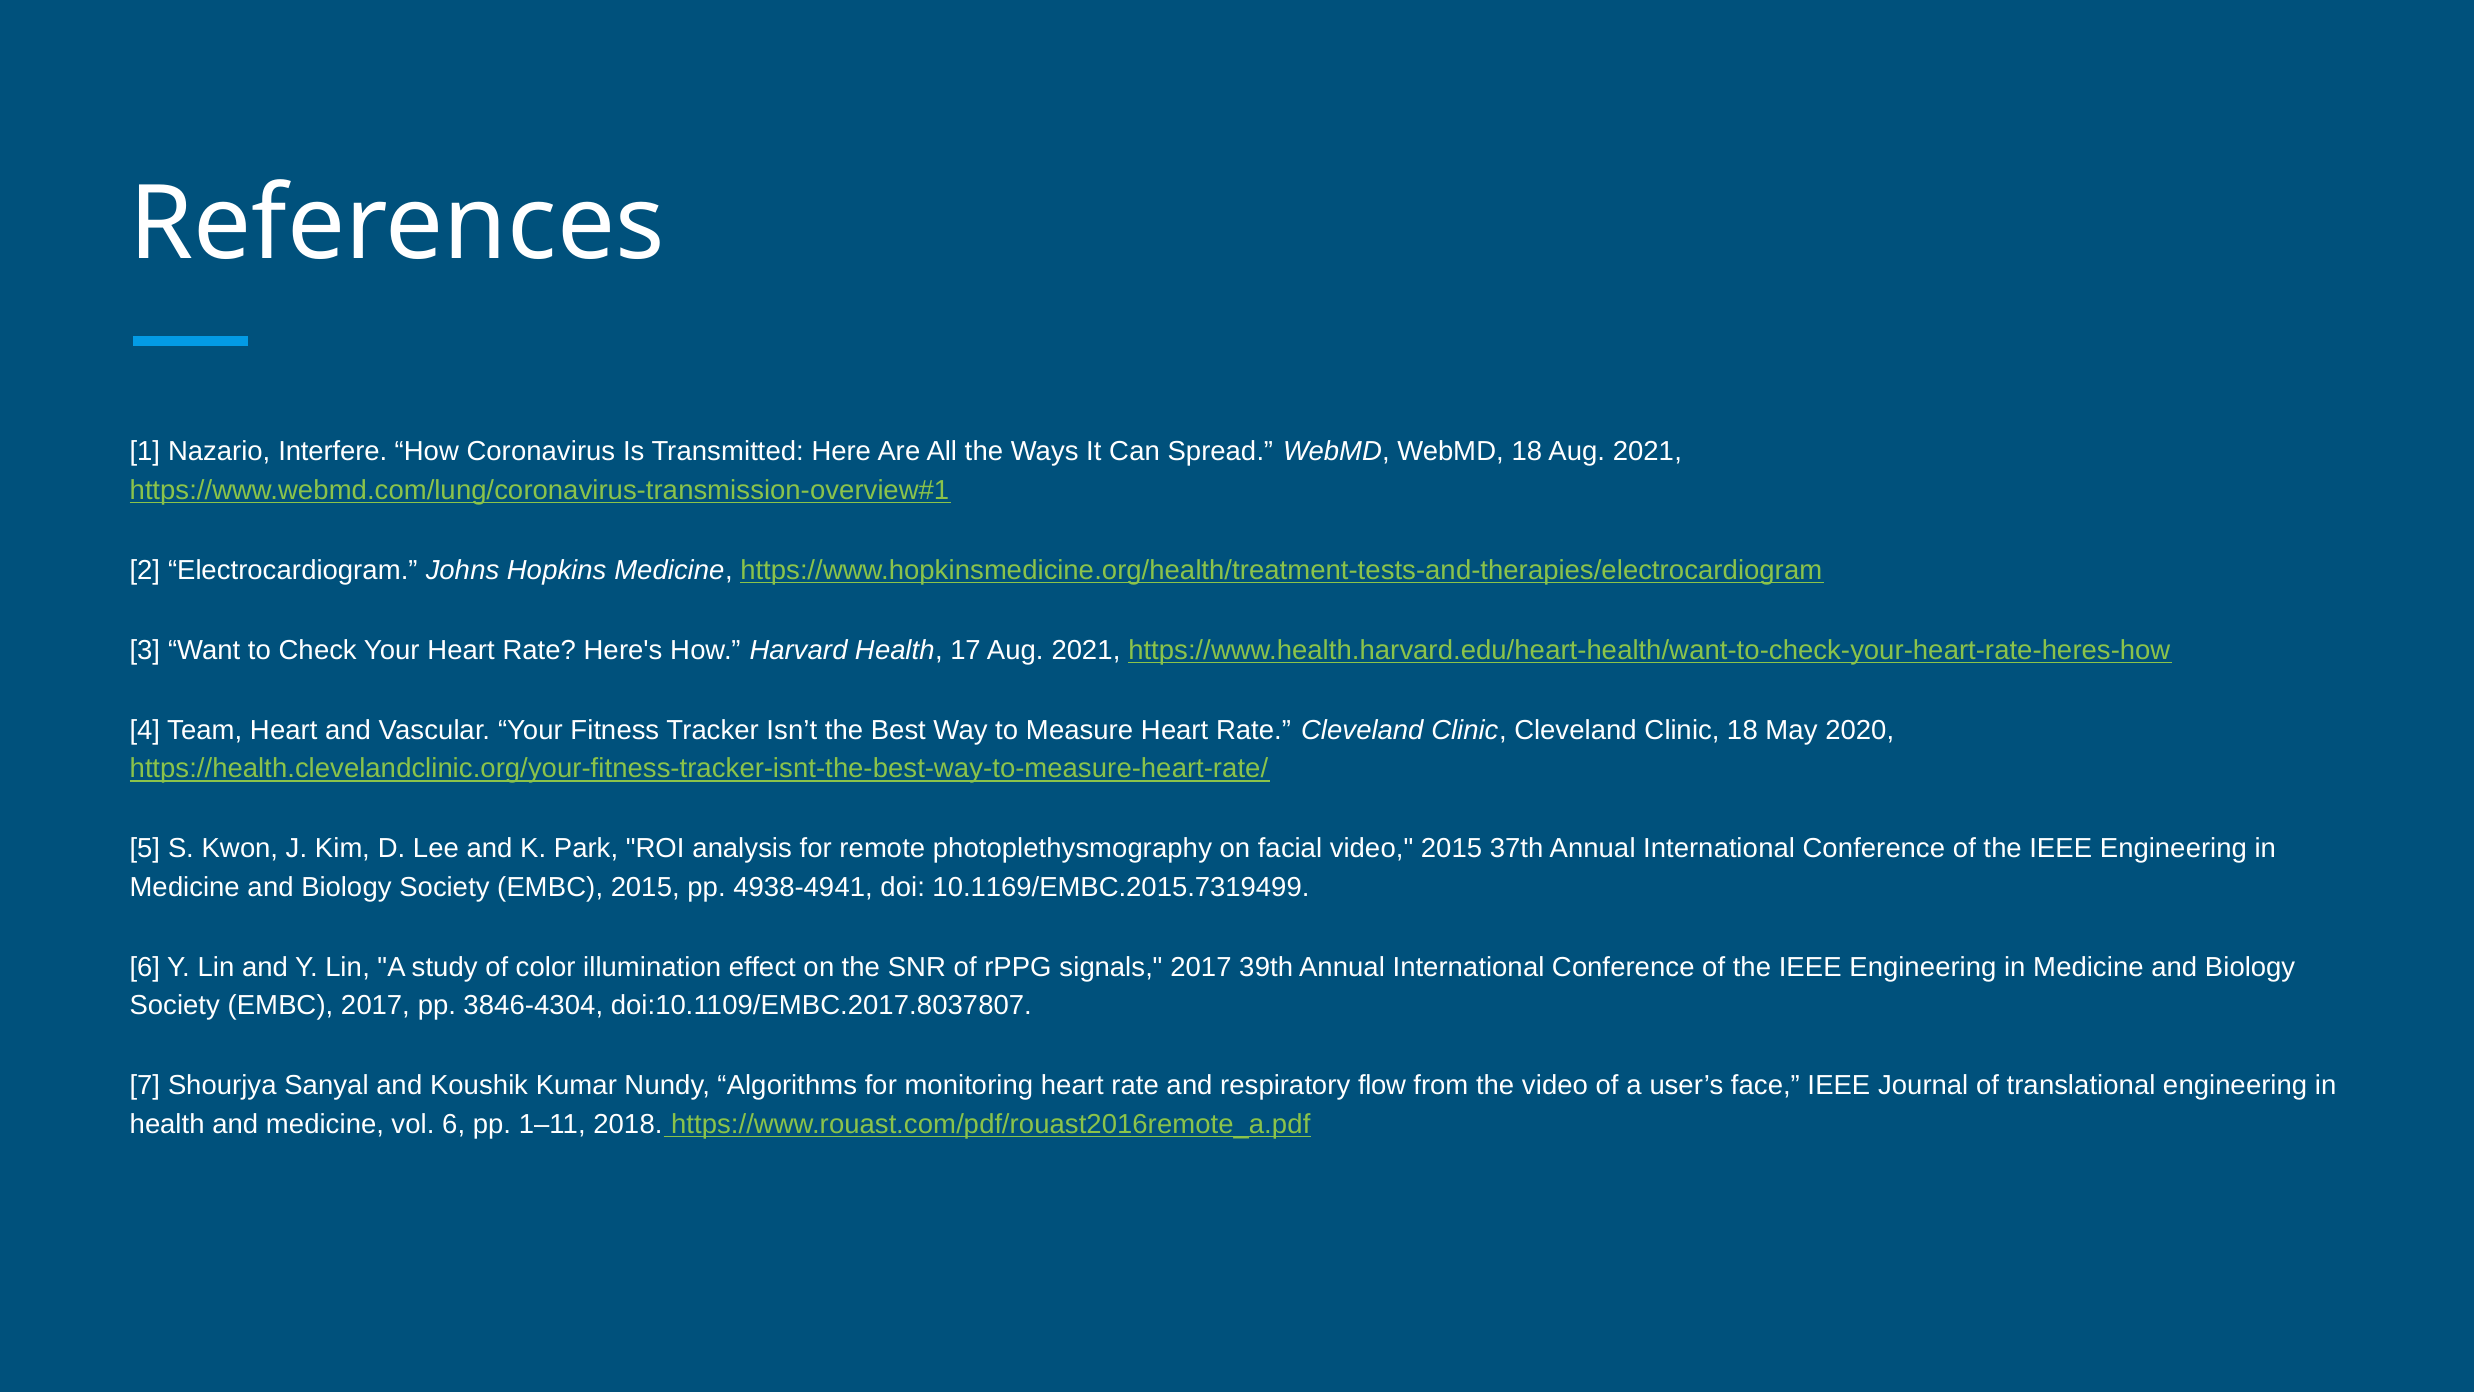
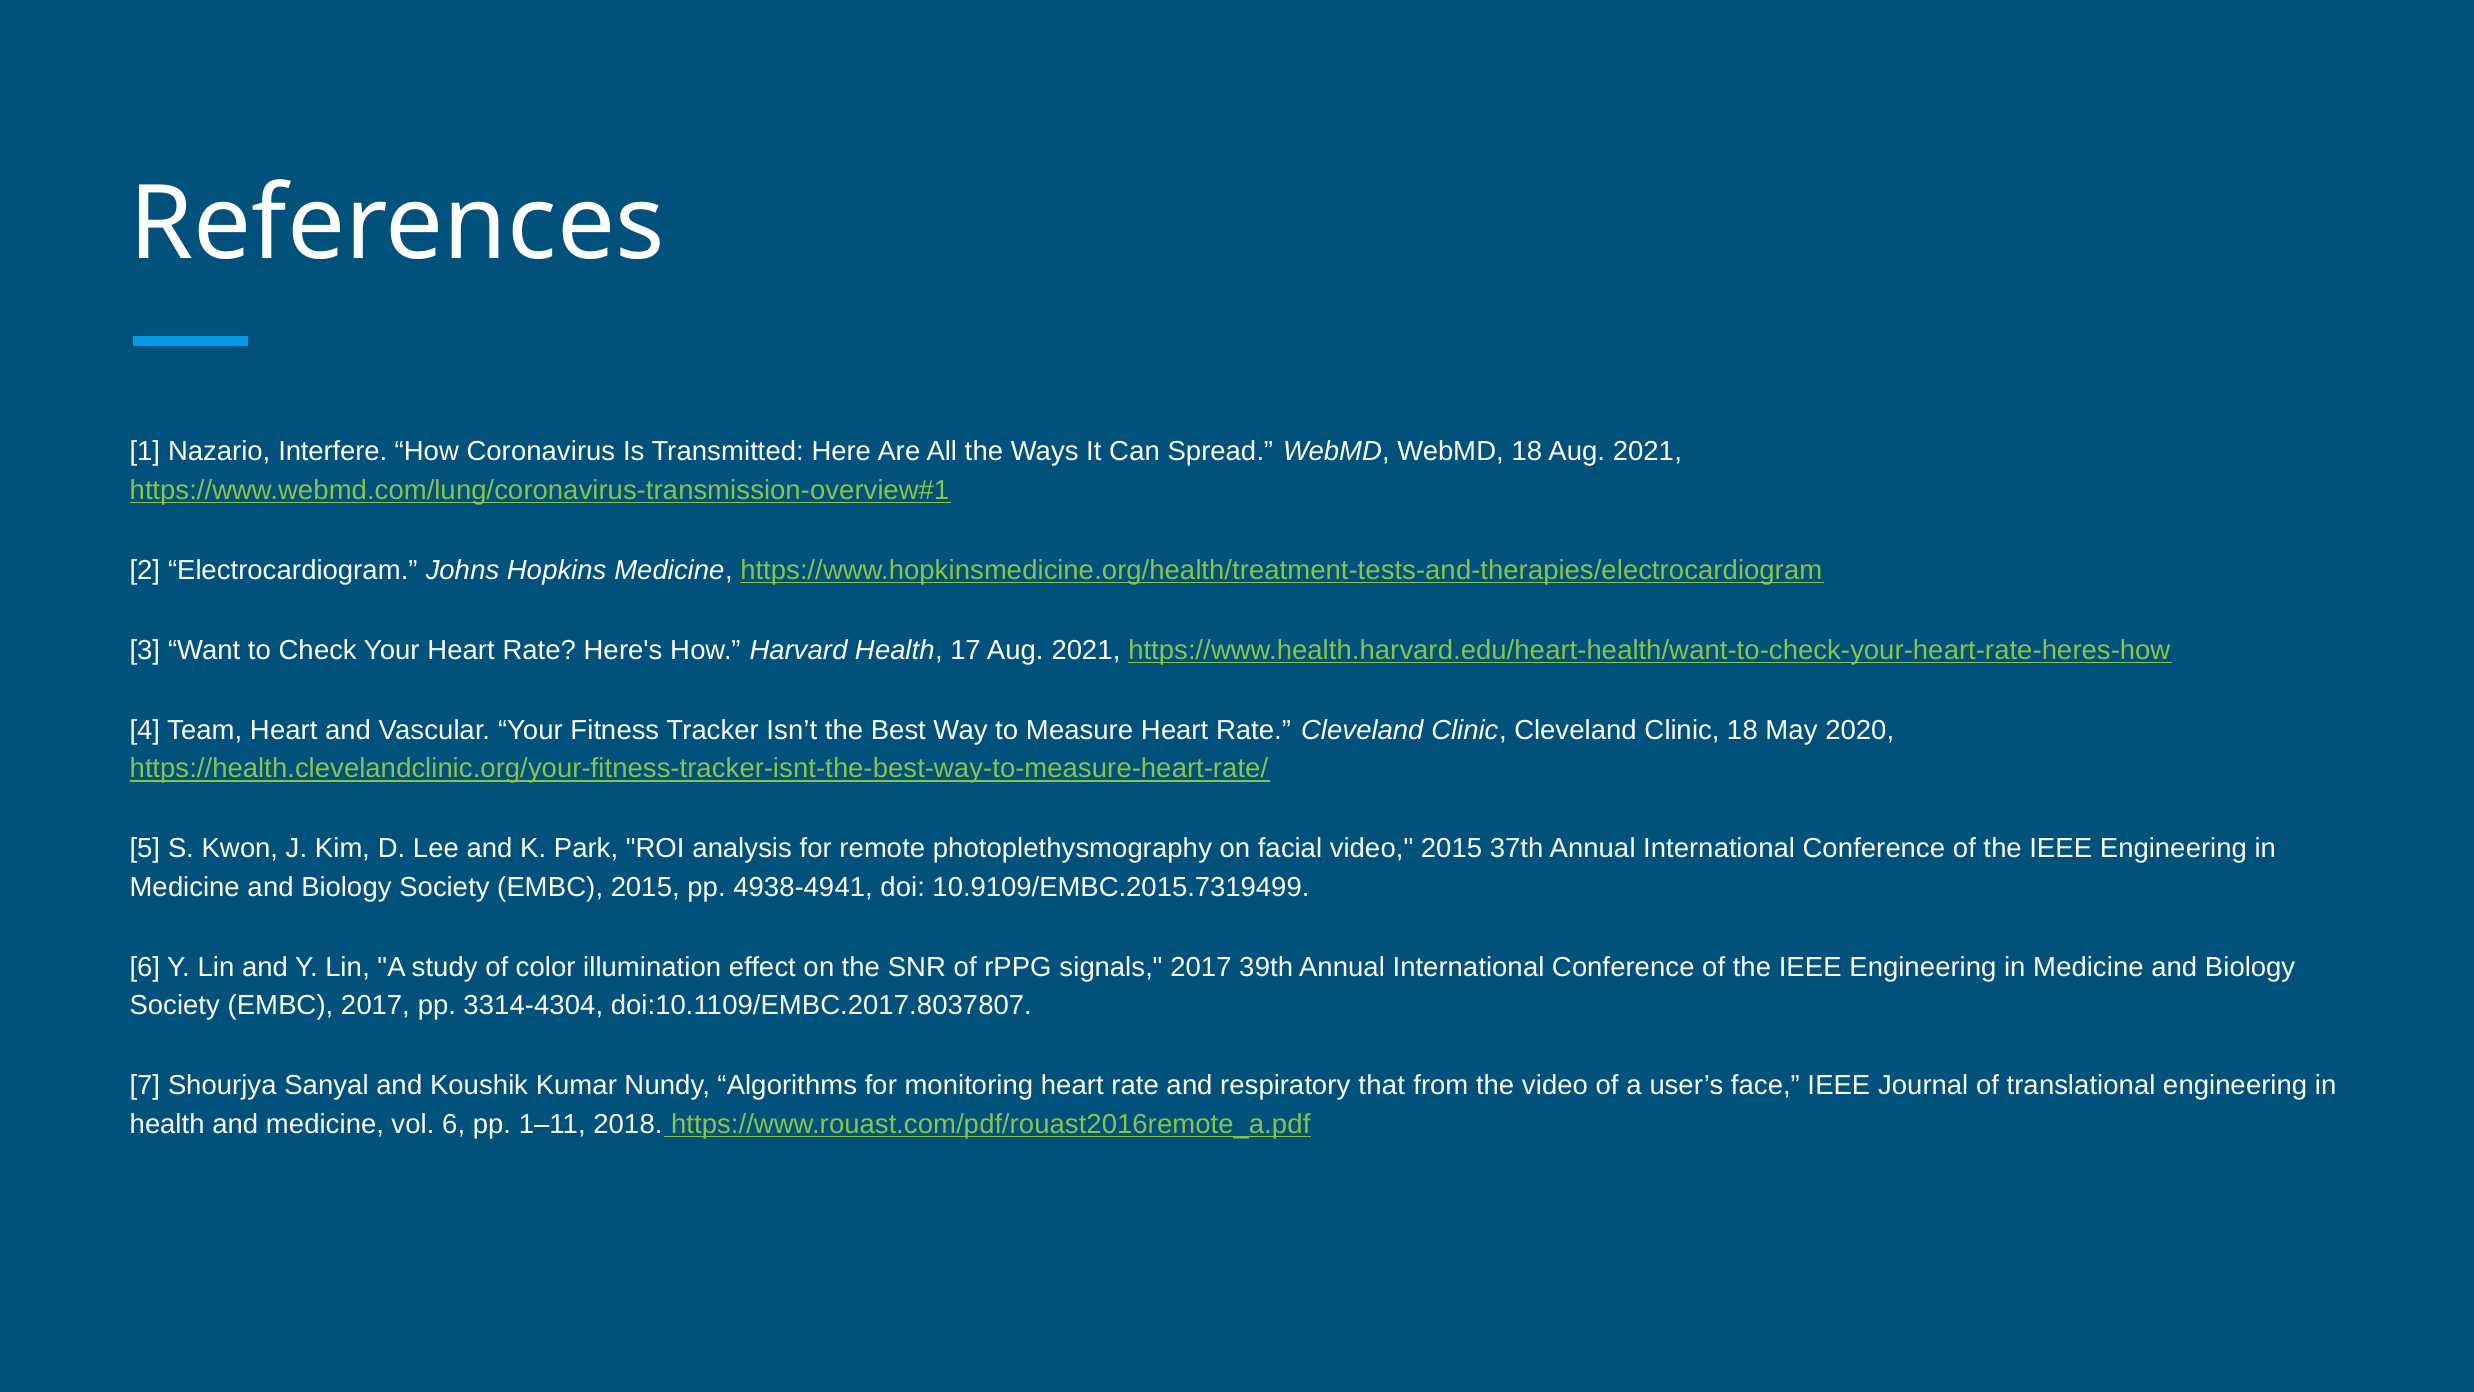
10.1169/EMBC.2015.7319499: 10.1169/EMBC.2015.7319499 -> 10.9109/EMBC.2015.7319499 (1121, 887)
3846-4304: 3846-4304 -> 3314-4304 (533, 1006)
flow: flow -> that (1382, 1085)
